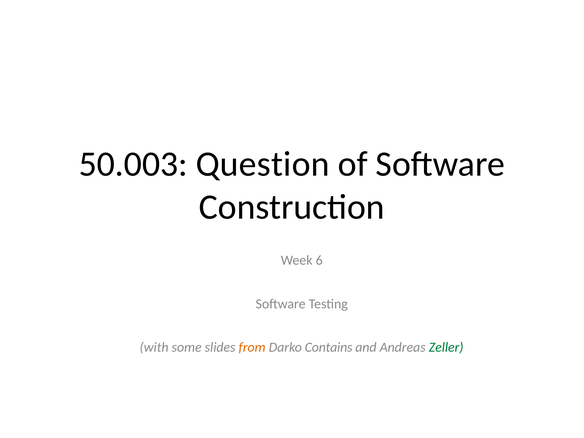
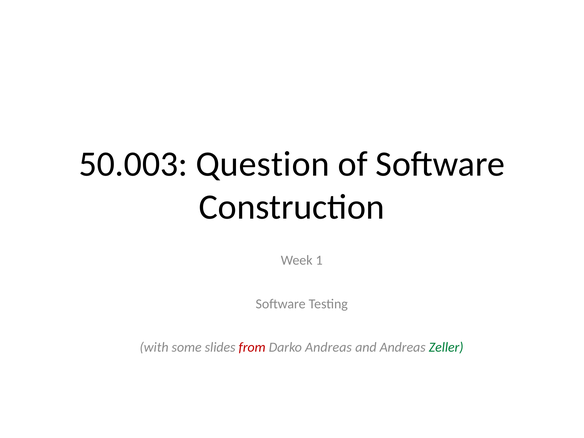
6: 6 -> 1 (319, 260)
from colour: orange -> red (252, 347)
Darko Contains: Contains -> Andreas (328, 347)
